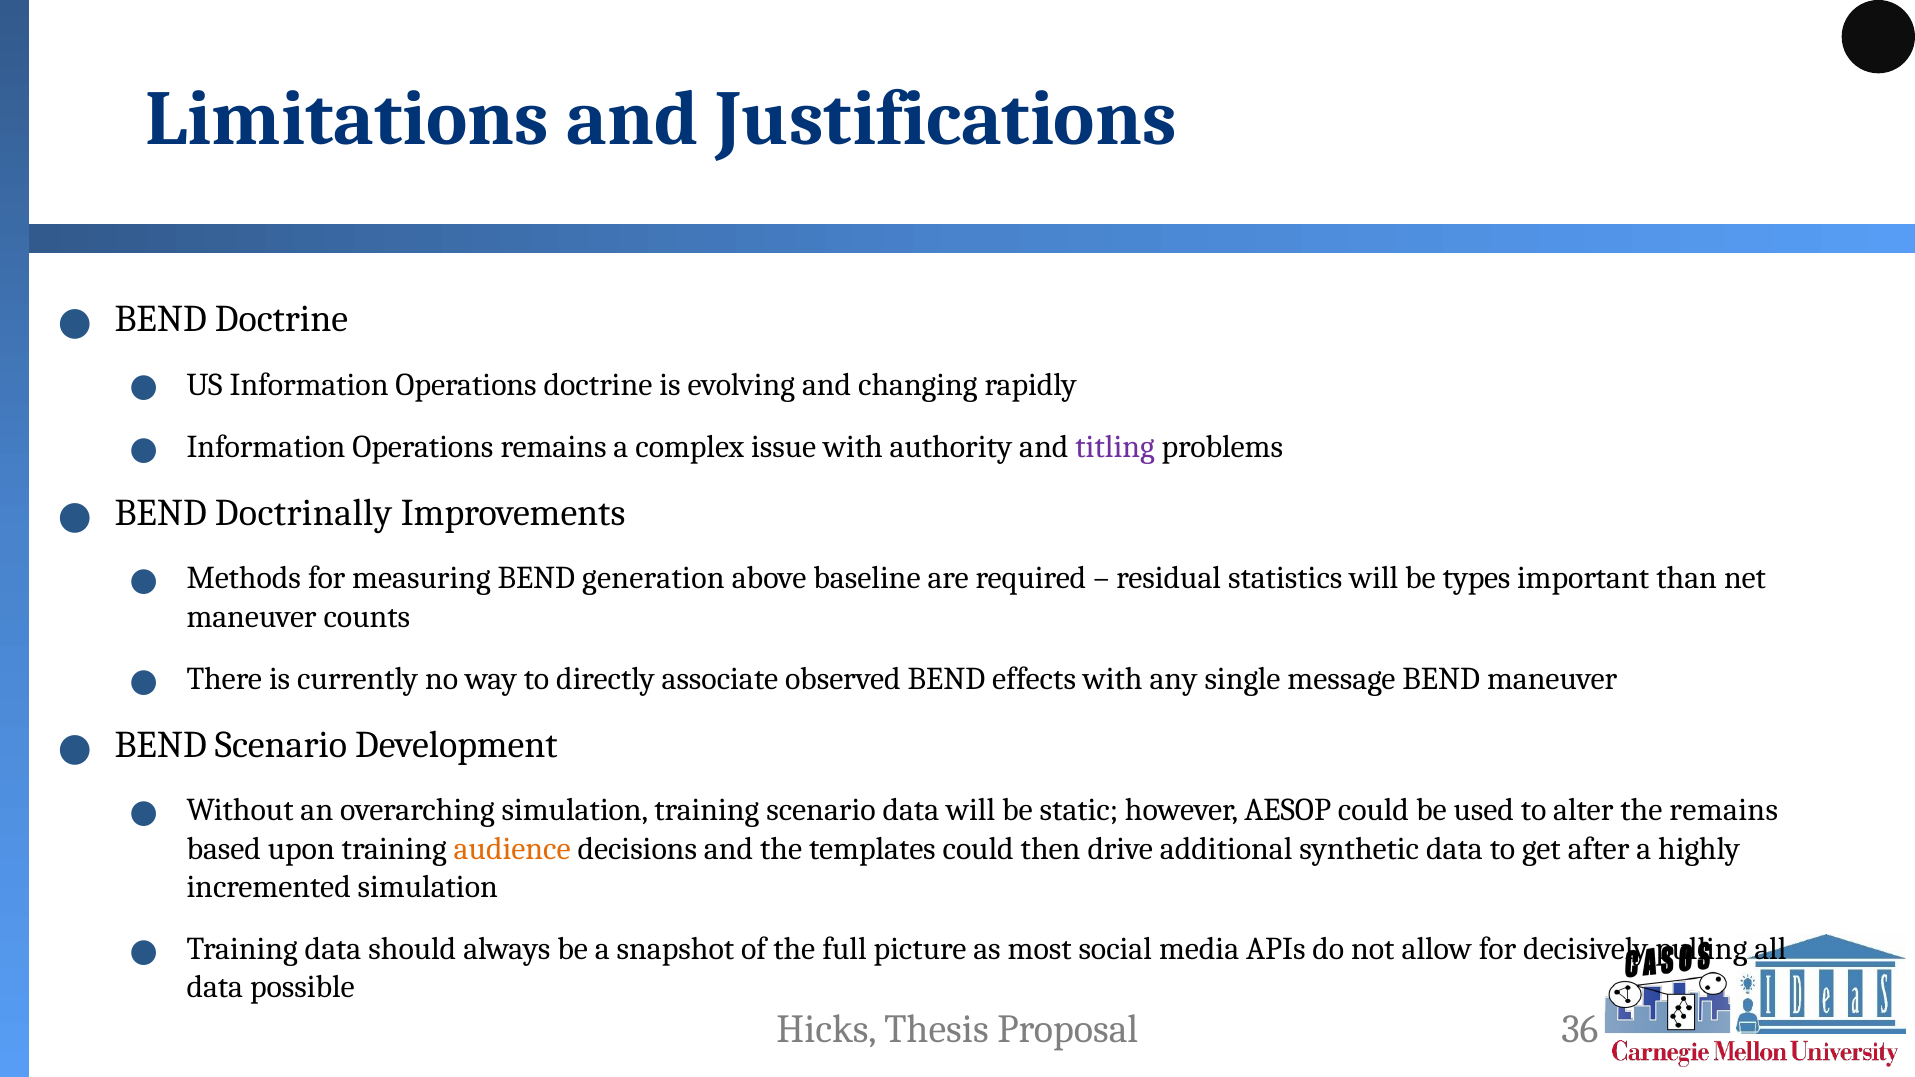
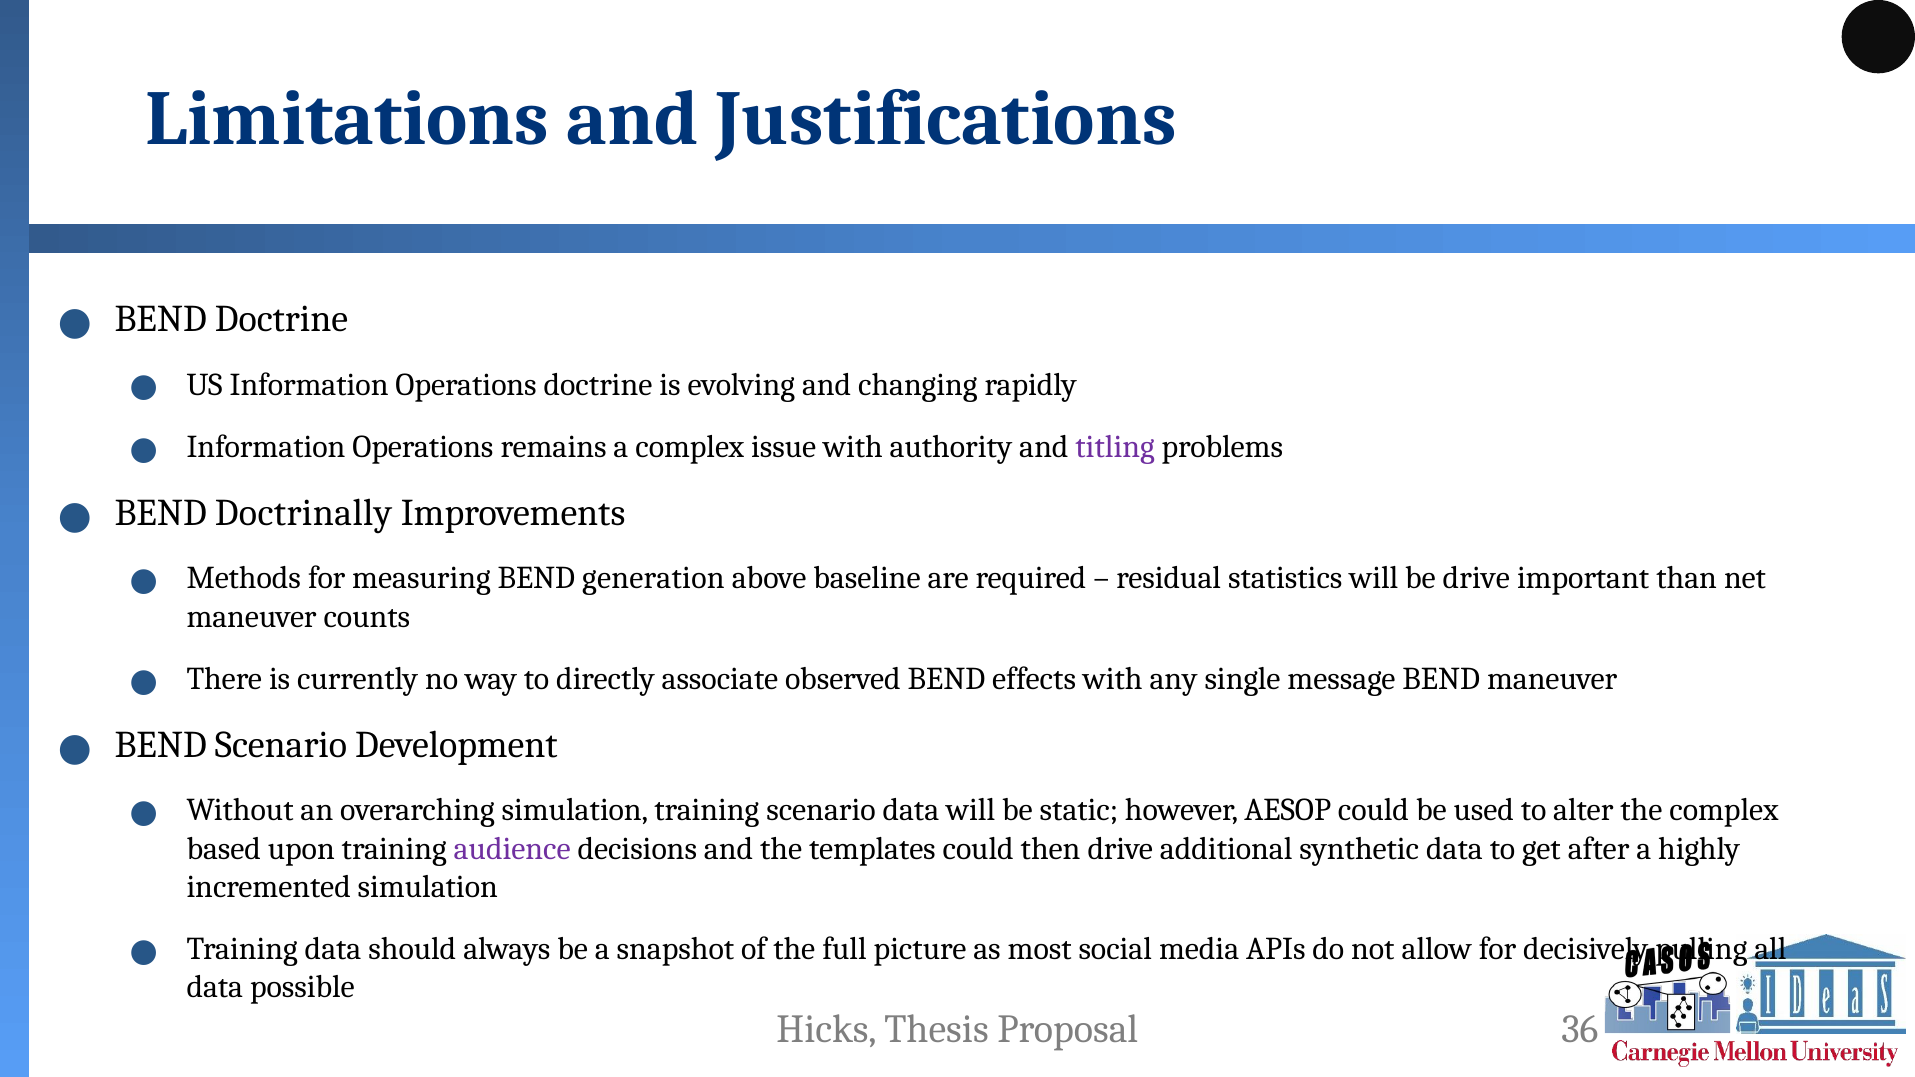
be types: types -> drive (1476, 578)
the remains: remains -> complex (1724, 811)
audience colour: orange -> purple (512, 849)
